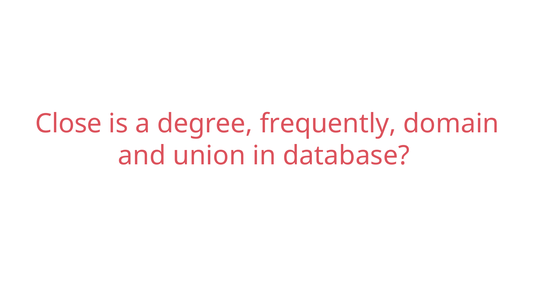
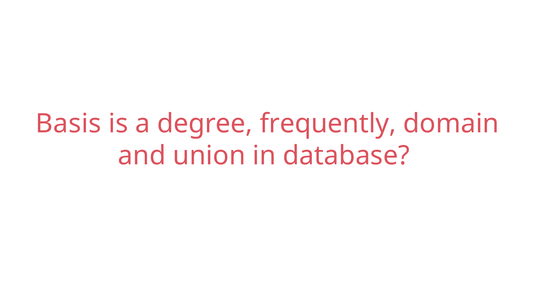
Close: Close -> Basis (68, 124)
